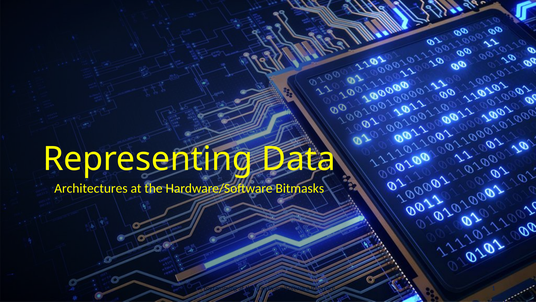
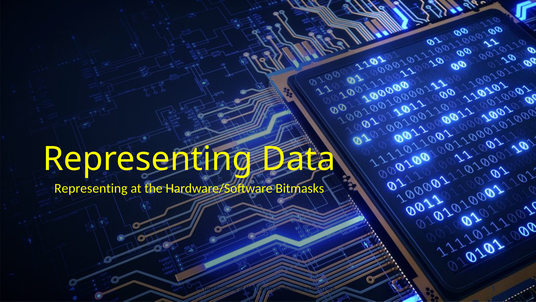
Architectures: Architectures -> Representing (91, 188)
